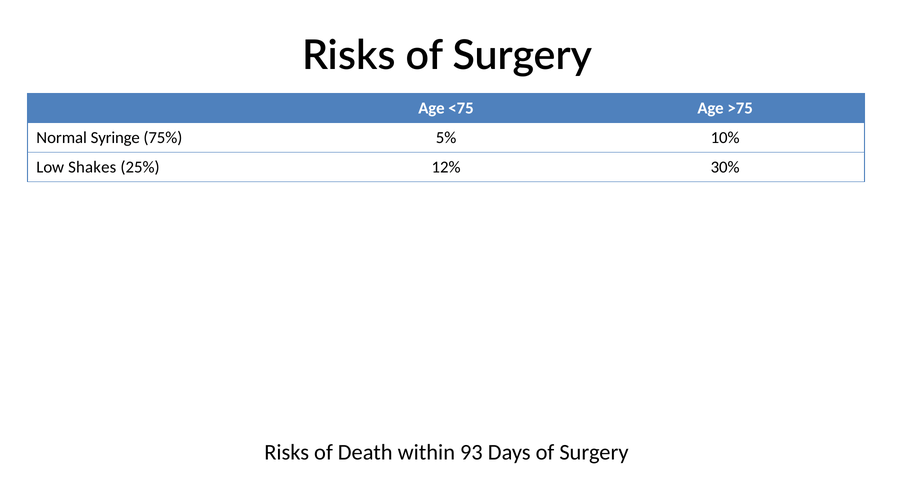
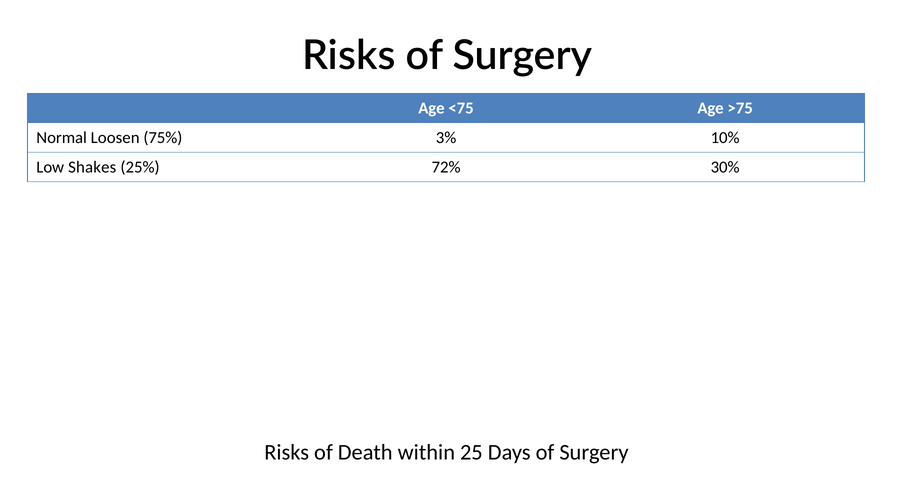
Syringe: Syringe -> Loosen (115, 138)
5%: 5% -> 3% (446, 138)
12%: 12% -> 72% (446, 167)
93: 93 -> 25 (471, 453)
